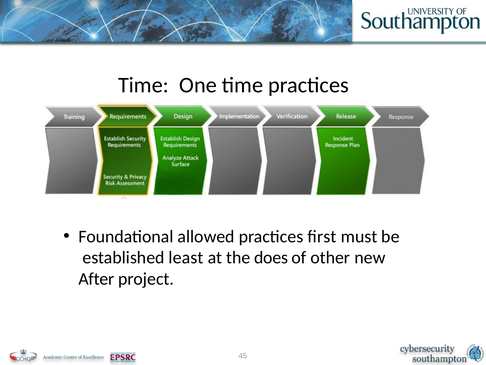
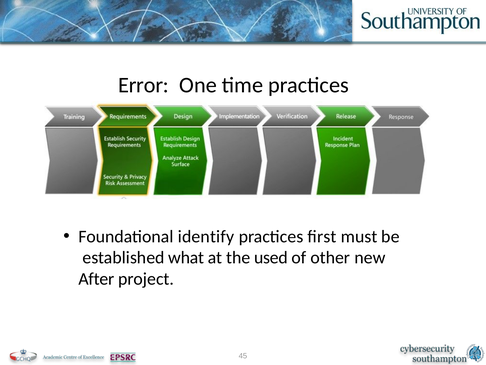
Time: Time -> Error (143, 85)
allowed: allowed -> identify (206, 236)
least: least -> what (186, 257)
does: does -> used (271, 257)
